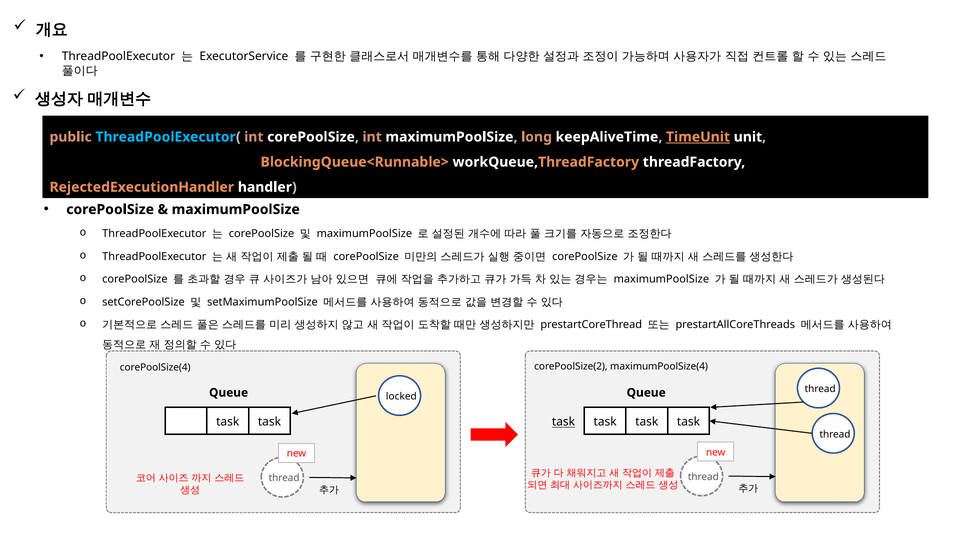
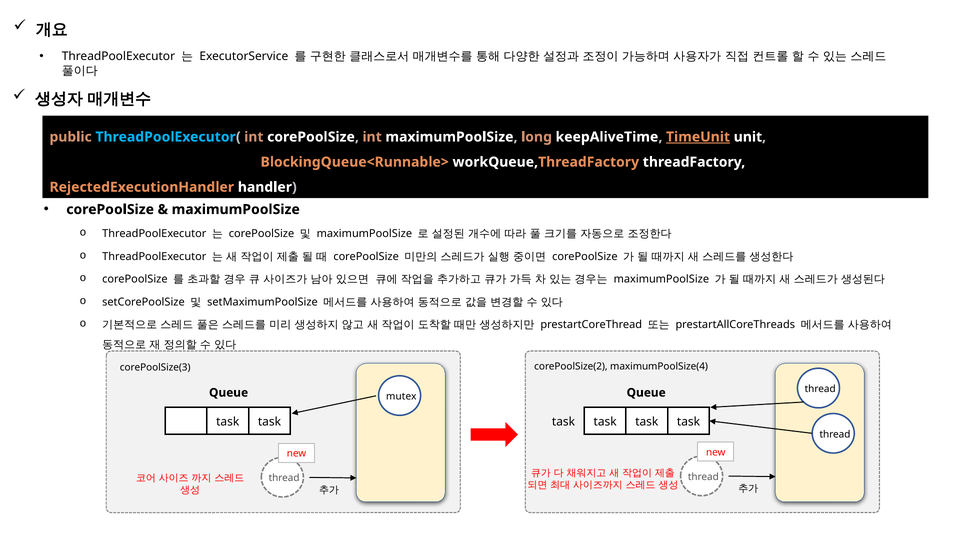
corePoolSize(4: corePoolSize(4 -> corePoolSize(3 (155, 368)
locked: locked -> mutex (401, 397)
task underline: present -> none (564, 422)
